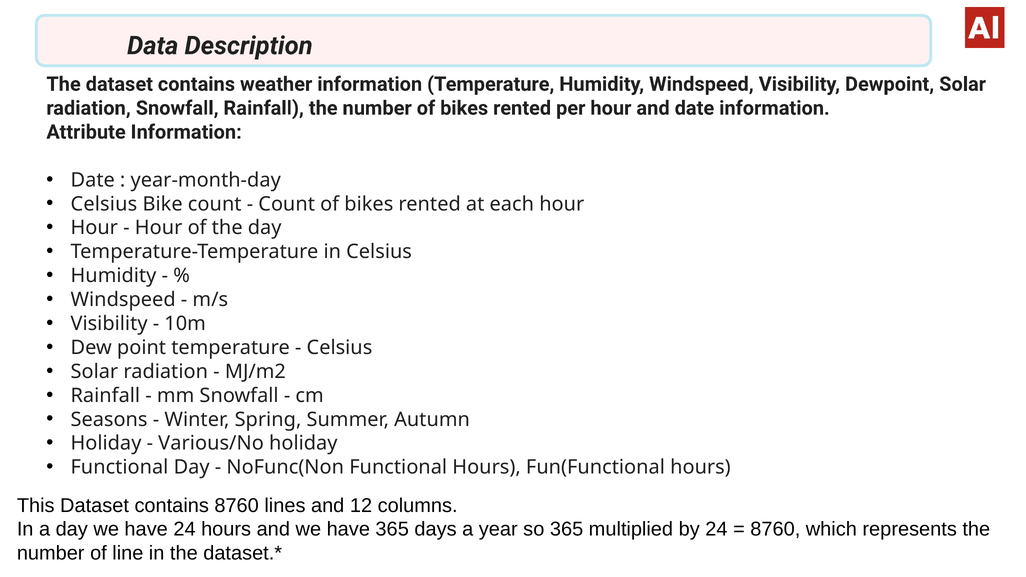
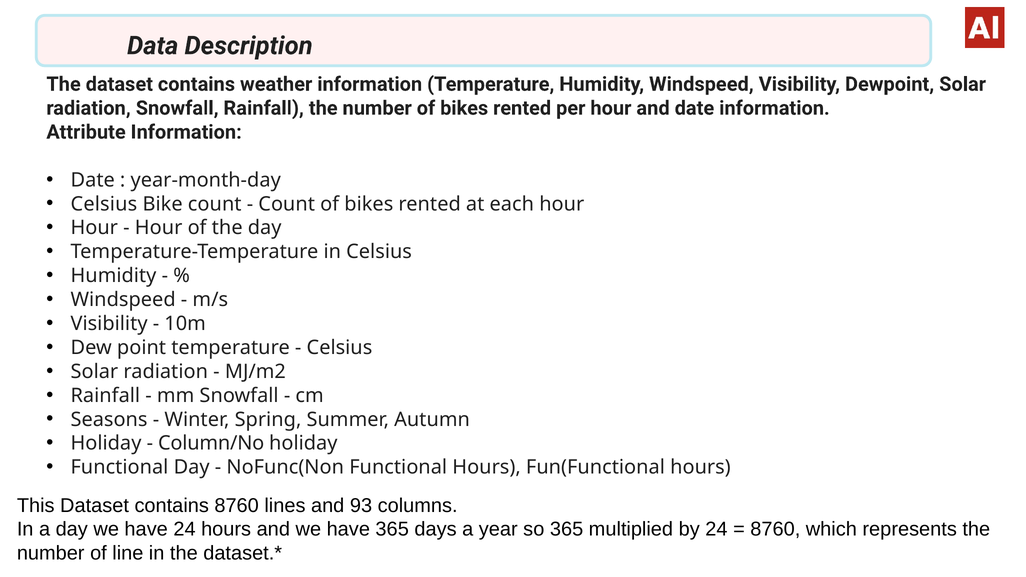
Various/No: Various/No -> Column/No (211, 444)
12: 12 -> 93 (361, 506)
